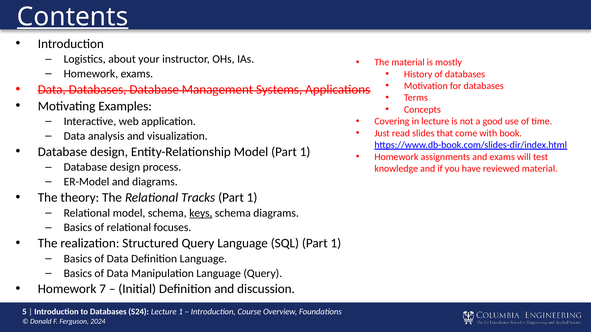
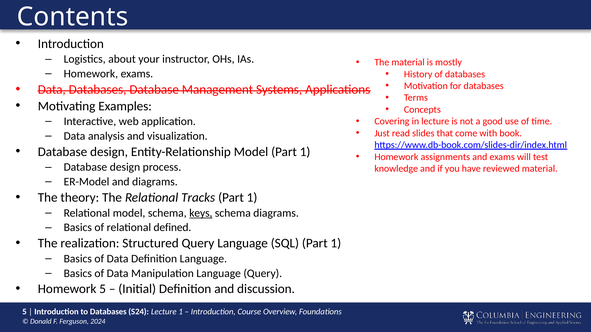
Contents underline: present -> none (73, 17)
focuses: focuses -> defined (172, 228)
Homework 7: 7 -> 5 (103, 289)
